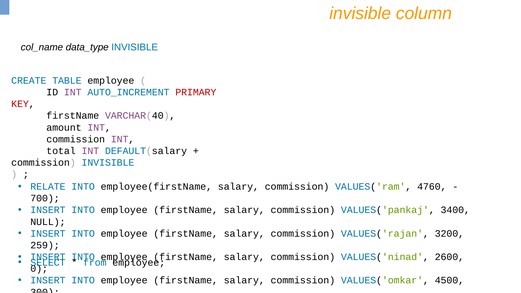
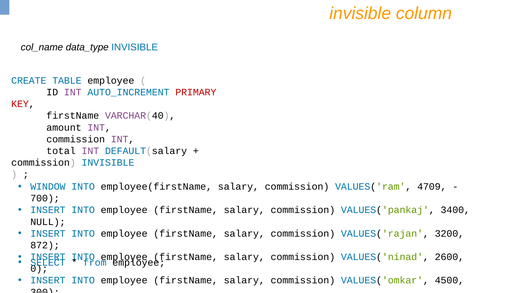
RELATE: RELATE -> WINDOW (48, 187)
4760: 4760 -> 4709 (432, 187)
259: 259 -> 872 (45, 245)
